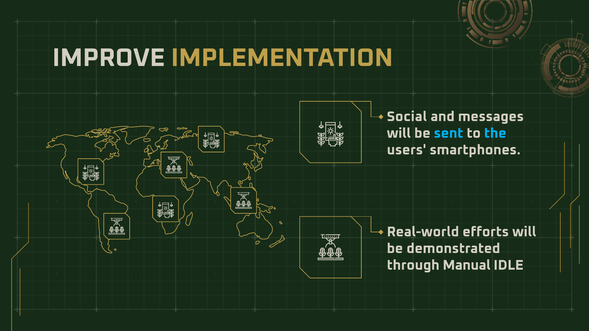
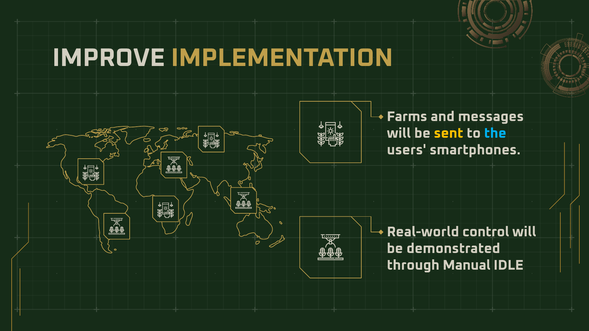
Social: Social -> Farms (407, 117)
sent colour: light blue -> yellow (449, 133)
efforts: efforts -> control (486, 232)
